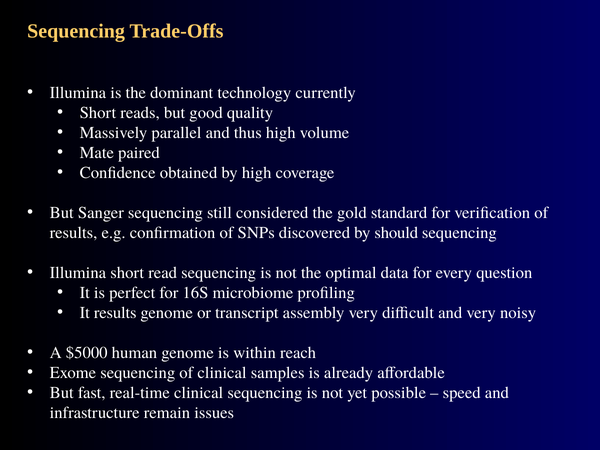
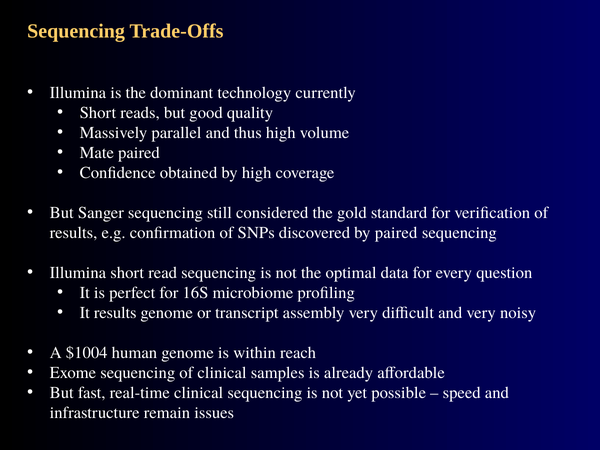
by should: should -> paired (396, 233)
$5000: $5000 -> $1004 (87, 353)
